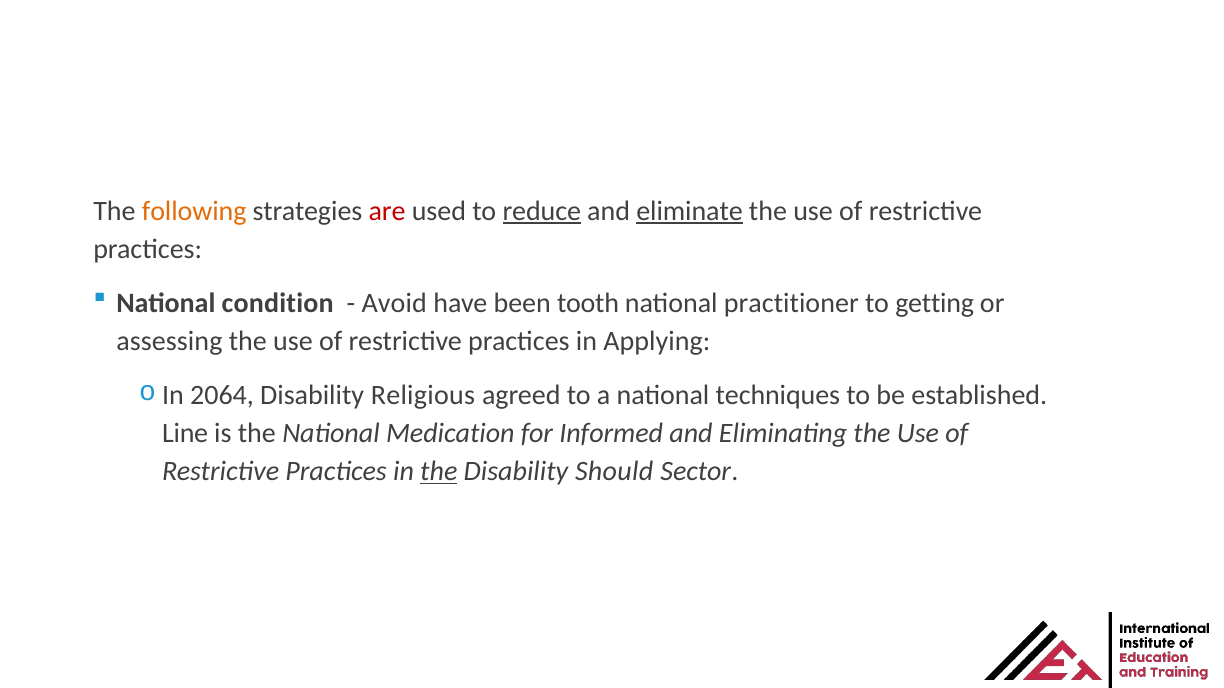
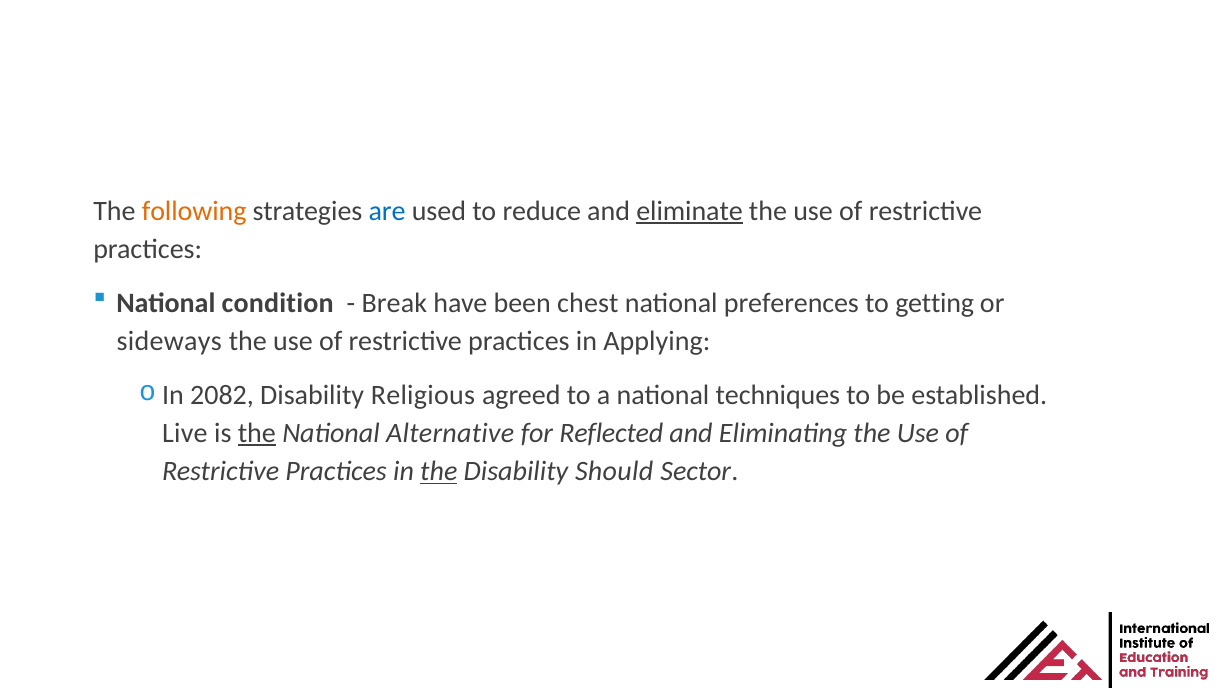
are colour: red -> blue (387, 211)
reduce underline: present -> none (542, 211)
Avoid: Avoid -> Break (394, 303)
tooth: tooth -> chest (588, 303)
practitioner: practitioner -> preferences (791, 303)
assessing: assessing -> sideways (169, 342)
2064: 2064 -> 2082 (222, 395)
Line: Line -> Live (185, 434)
the underline: none -> present (257, 434)
Medication: Medication -> Alternative (450, 434)
Informed: Informed -> Reflected (611, 434)
